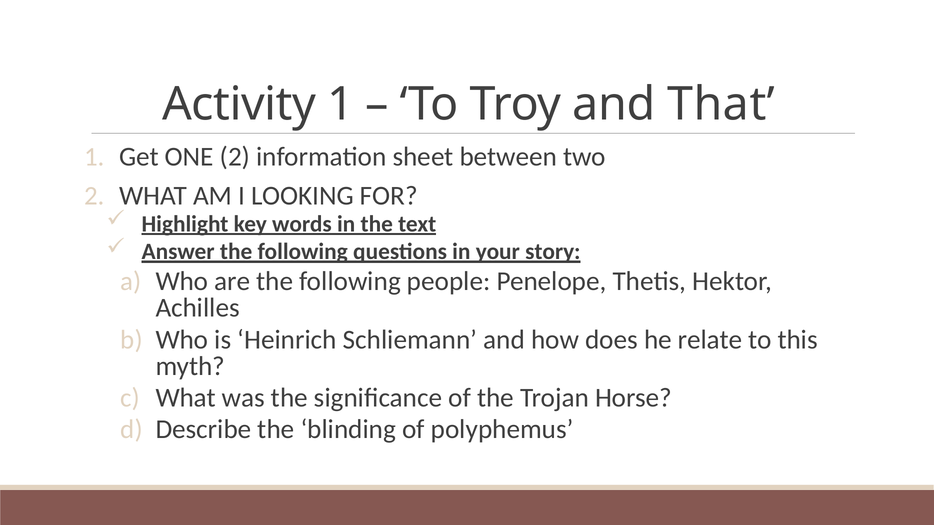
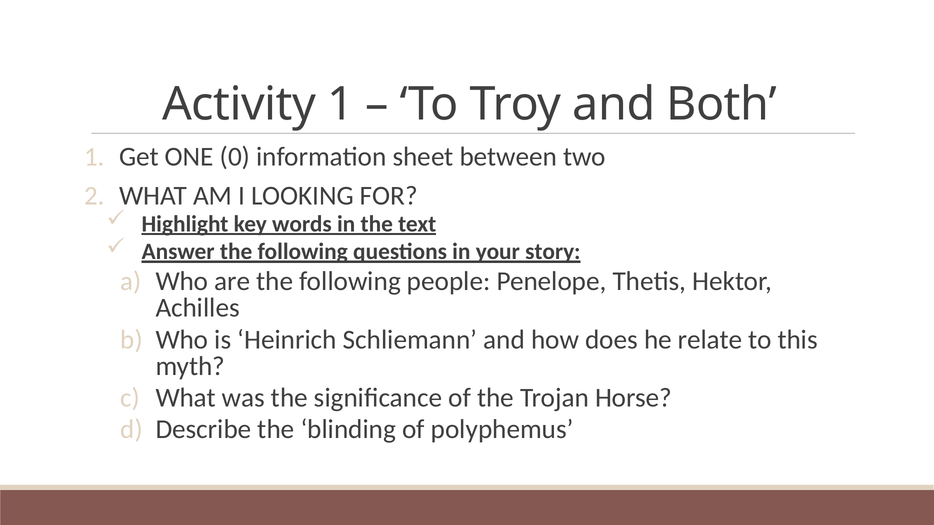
That: That -> Both (722, 105)
ONE 2: 2 -> 0 (235, 157)
